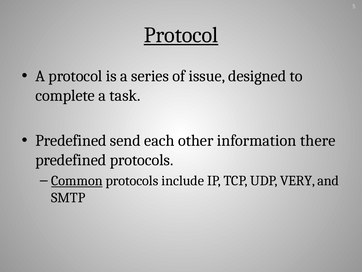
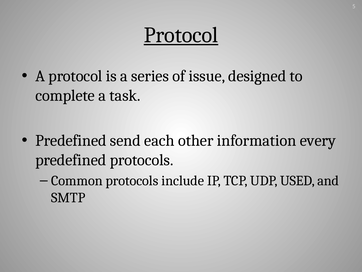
there: there -> every (318, 140)
Common underline: present -> none (77, 180)
VERY: VERY -> USED (297, 180)
